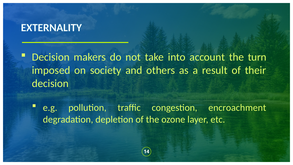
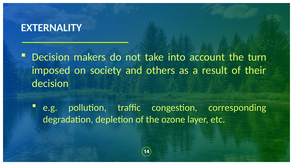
encroachment: encroachment -> corresponding (237, 108)
